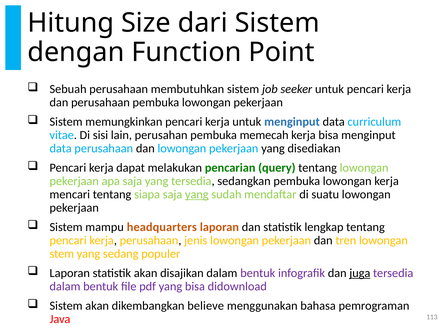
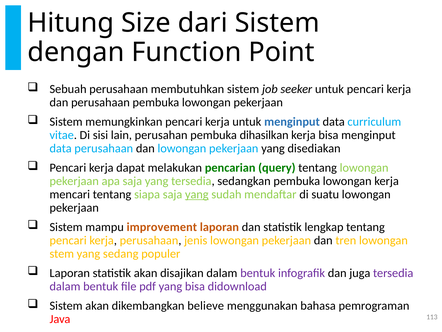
memecah: memecah -> dihasilkan (264, 135)
headquarters: headquarters -> improvement (162, 227)
juga underline: present -> none (360, 273)
